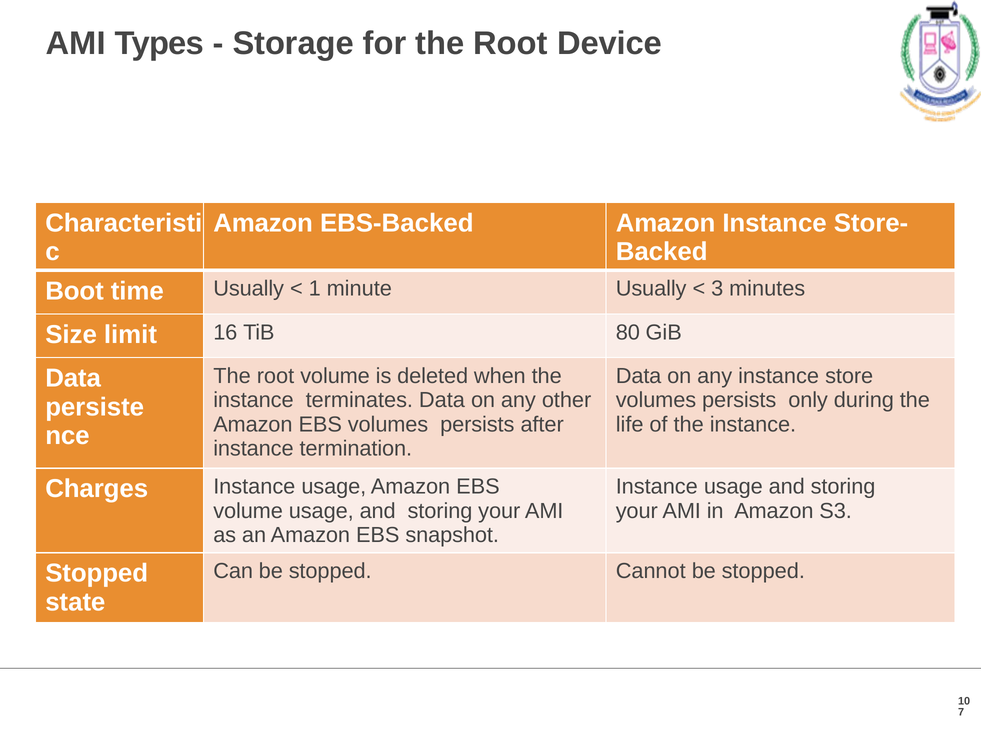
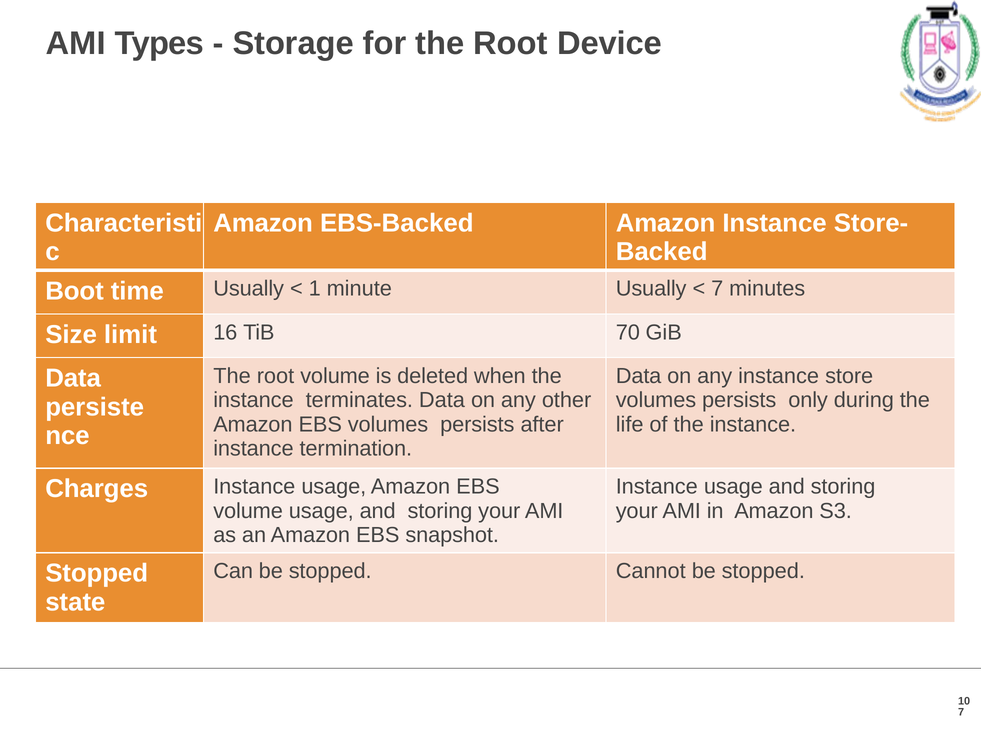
3: 3 -> 7 (717, 289)
80: 80 -> 70 (628, 332)
